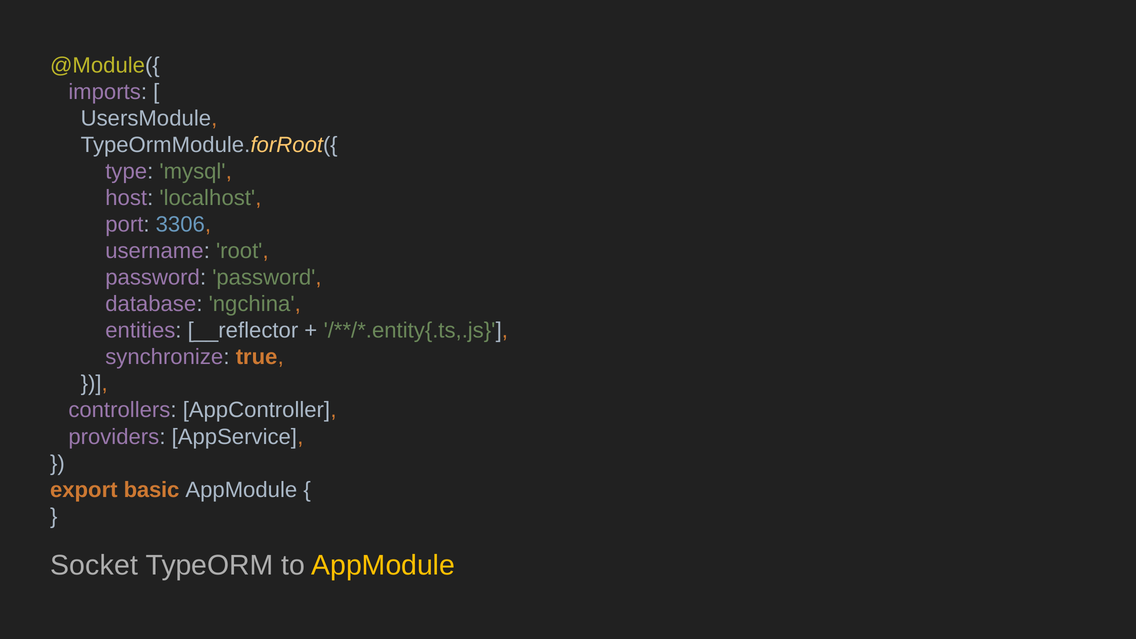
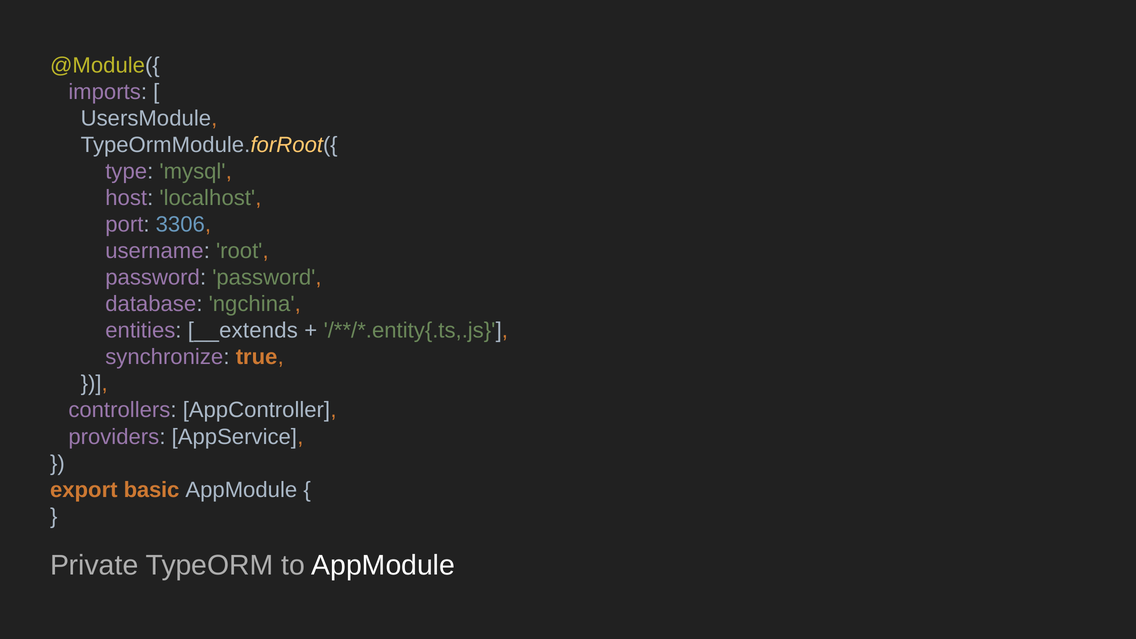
__reflector: __reflector -> __extends (243, 331)
Socket: Socket -> Private (94, 565)
AppModule colour: yellow -> white (383, 565)
